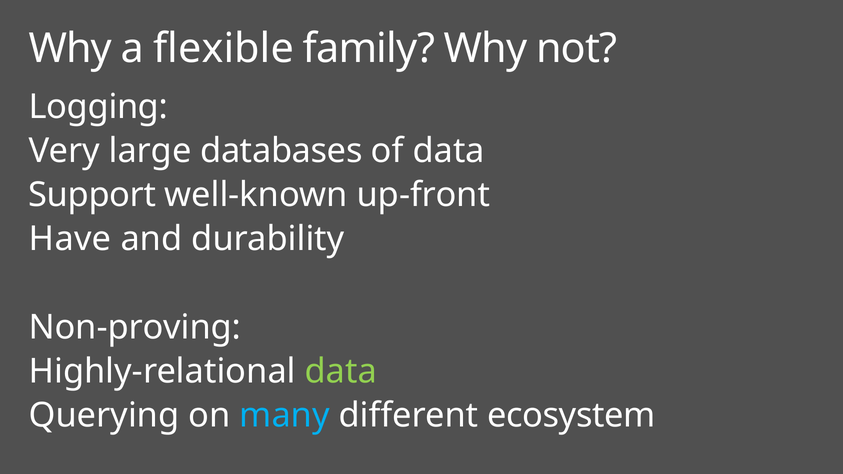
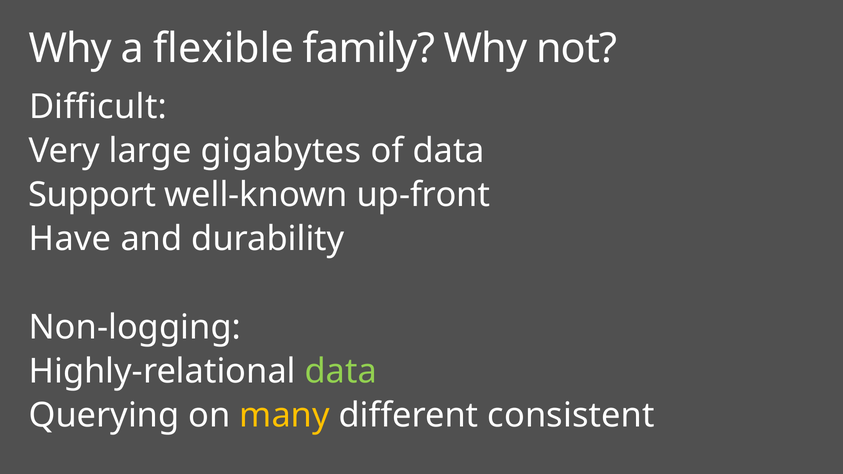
Logging: Logging -> Difficult (98, 107)
databases: databases -> gigabytes (281, 151)
Non-proving: Non-proving -> Non-logging (135, 327)
many colour: light blue -> yellow (285, 416)
ecosystem: ecosystem -> consistent (571, 416)
